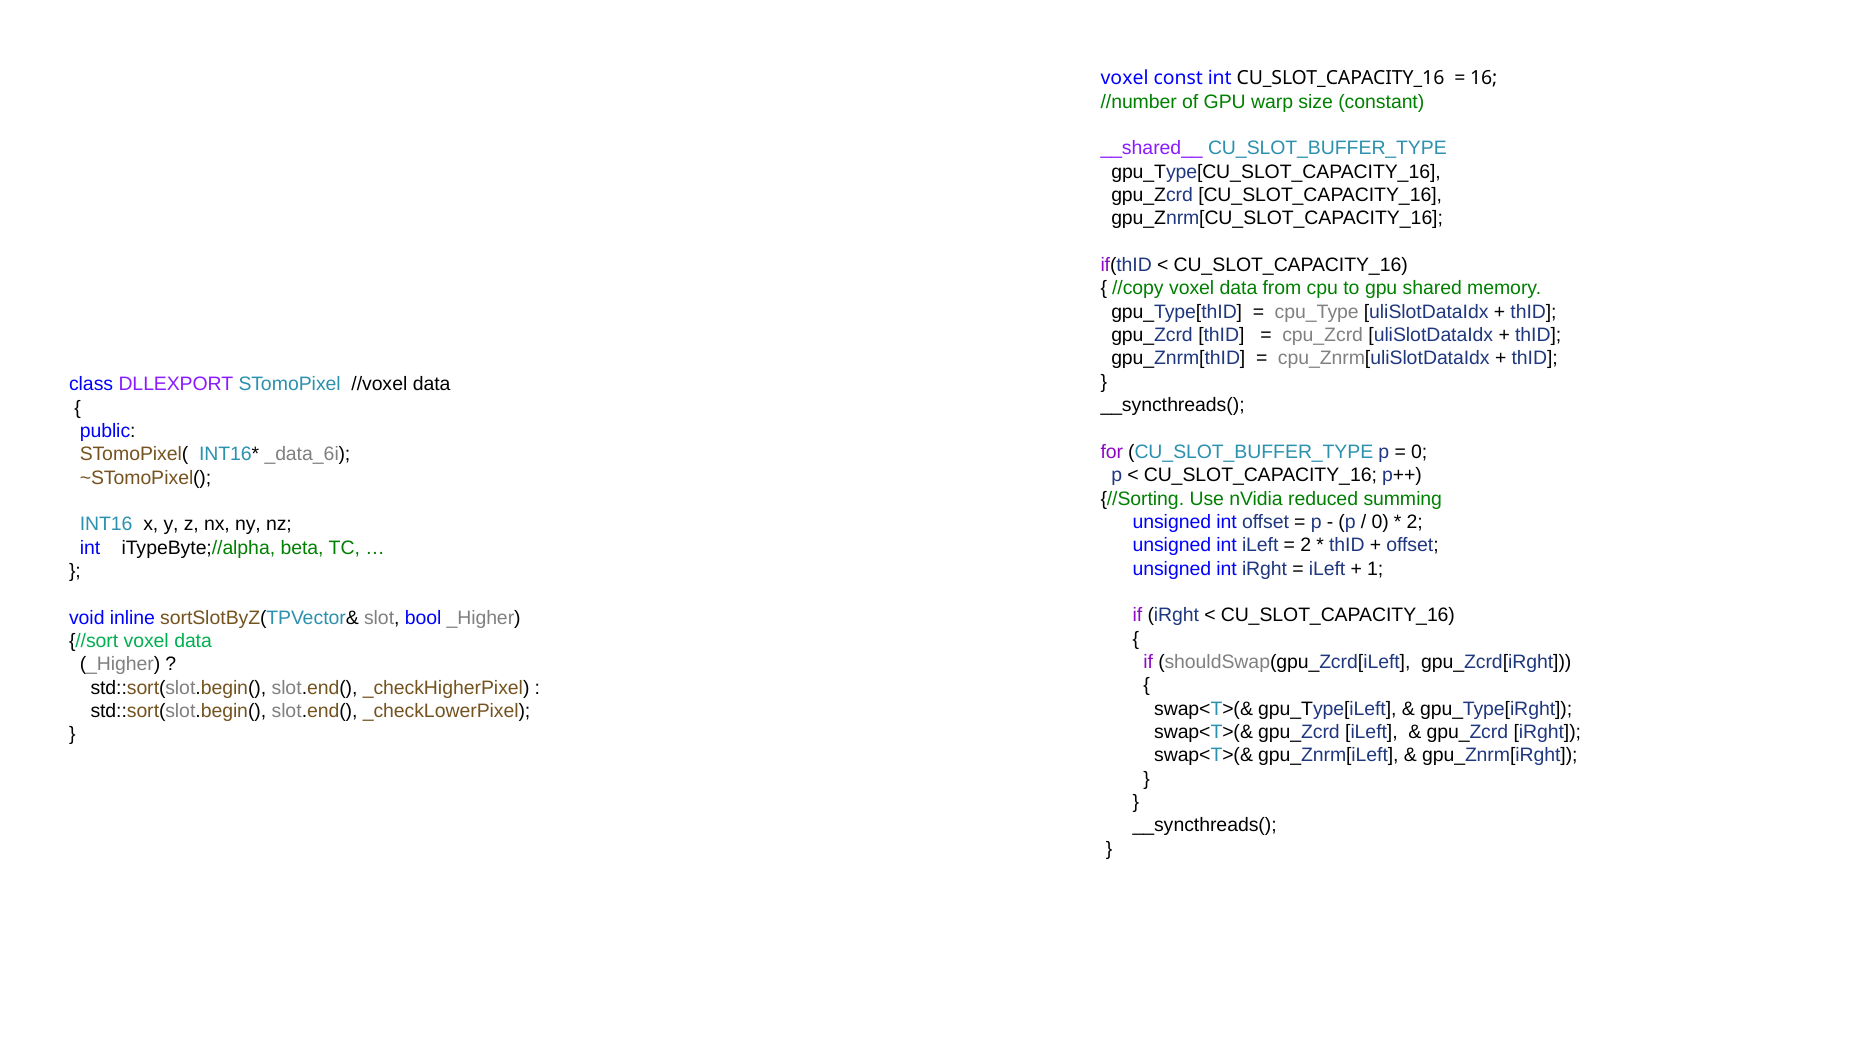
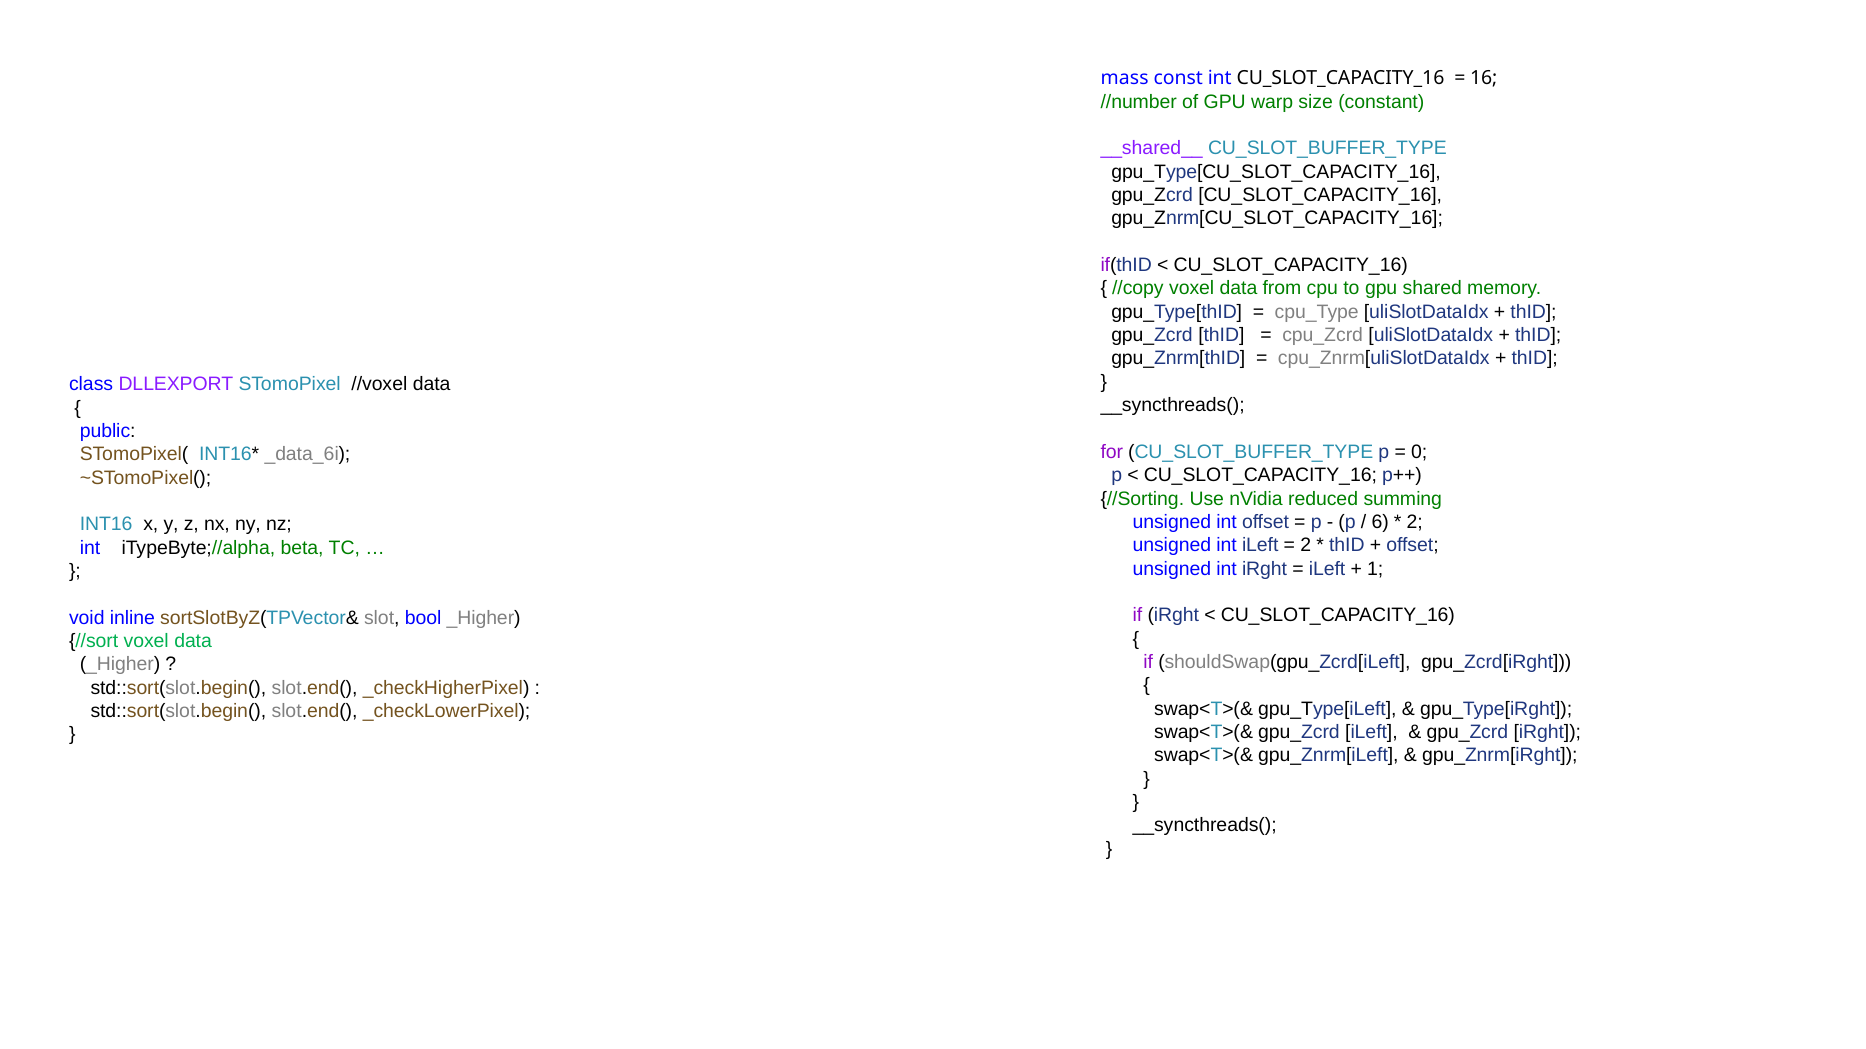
voxel: voxel -> mass (1125, 78)
0: 0 -> 6 (1380, 522)
